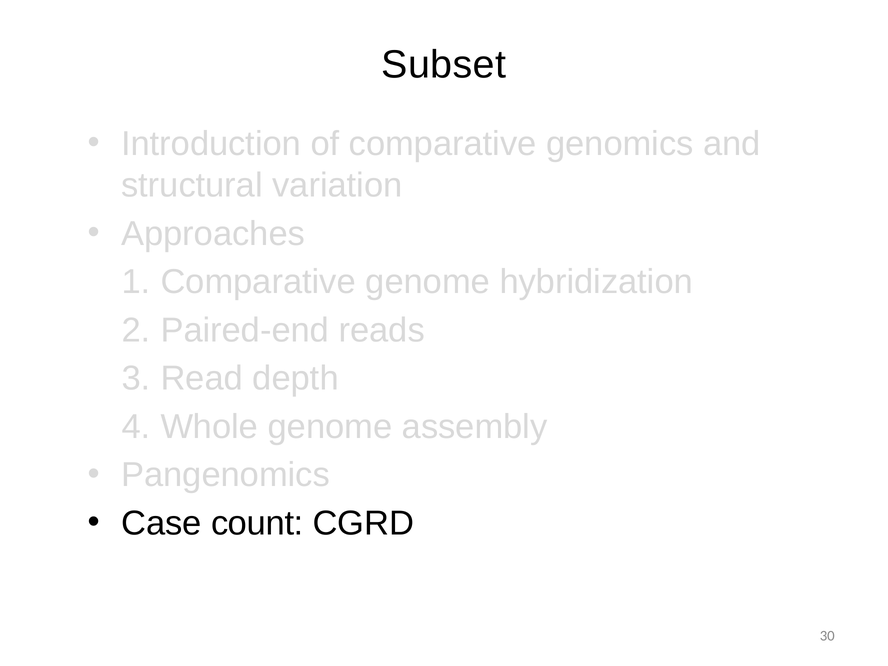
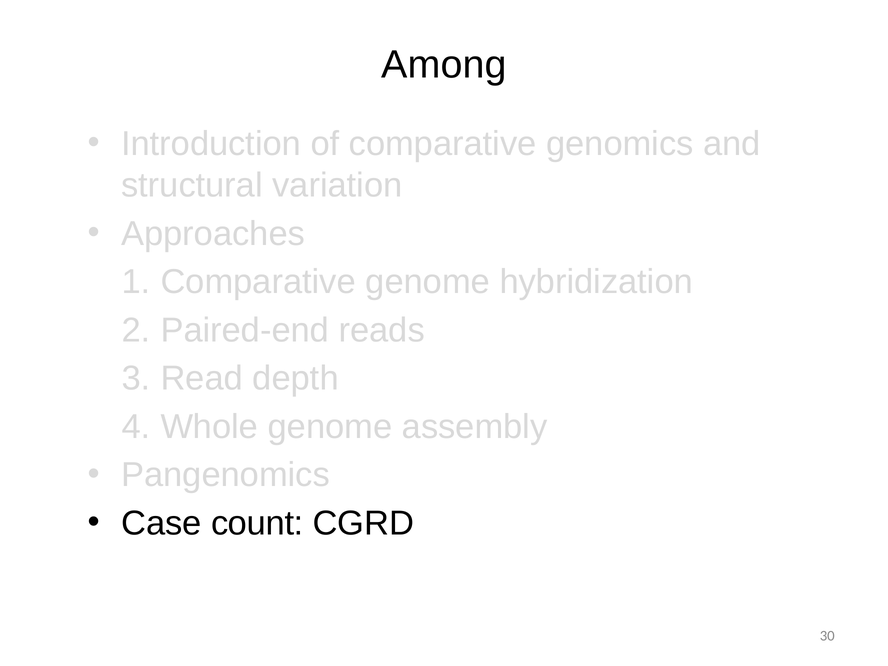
Subset: Subset -> Among (444, 65)
